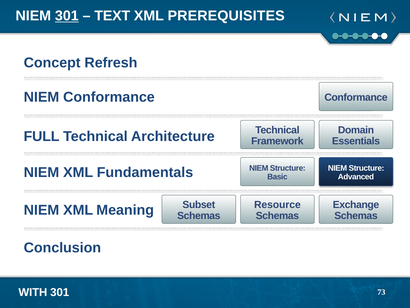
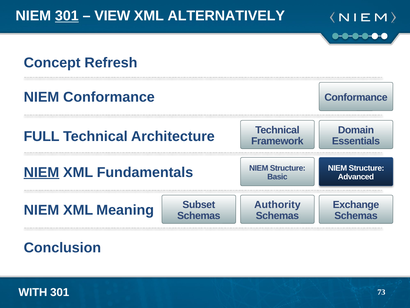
TEXT: TEXT -> VIEW (112, 16)
PREREQUISITES: PREREQUISITES -> ALTERNATIVELY (226, 16)
NIEM underline: none -> present (41, 172)
Resource: Resource -> Authority (277, 204)
